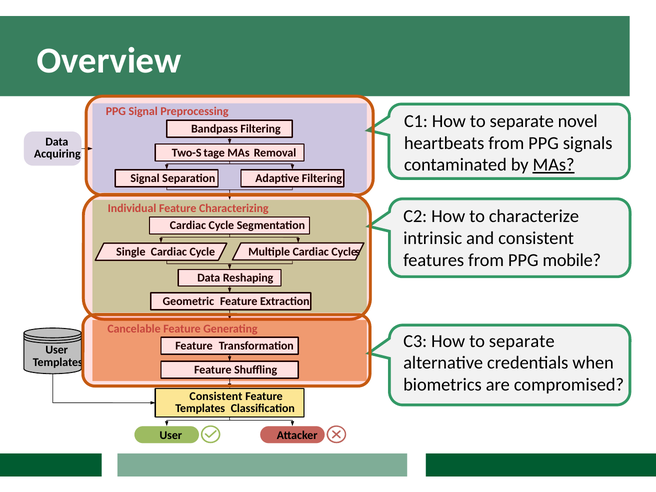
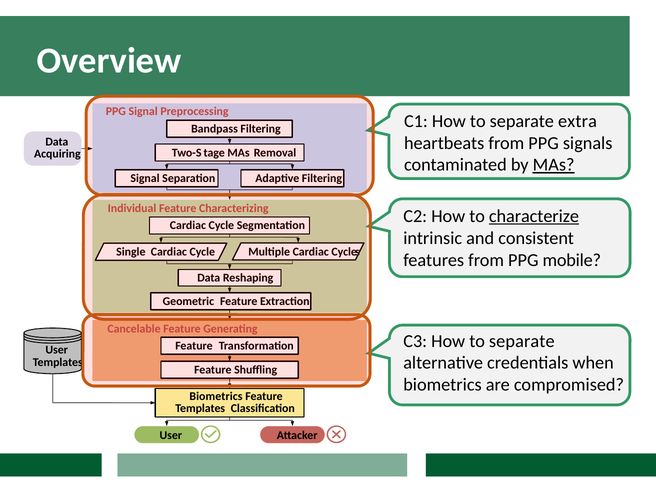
novel: novel -> extra (578, 121)
characterize underline: none -> present (534, 216)
Consistent: Consistent -> Biometrics (216, 396)
